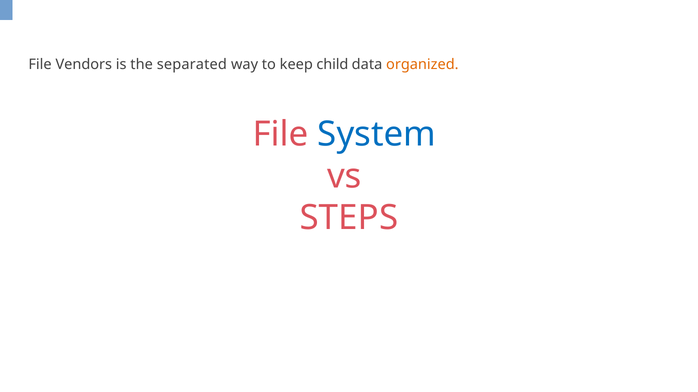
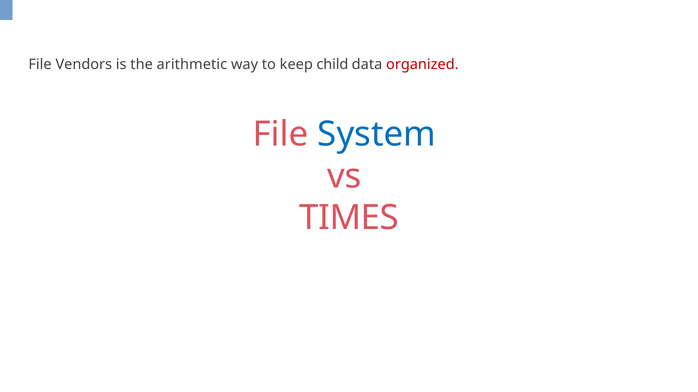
separated: separated -> arithmetic (192, 64)
organized colour: orange -> red (422, 64)
STEPS: STEPS -> TIMES (349, 218)
